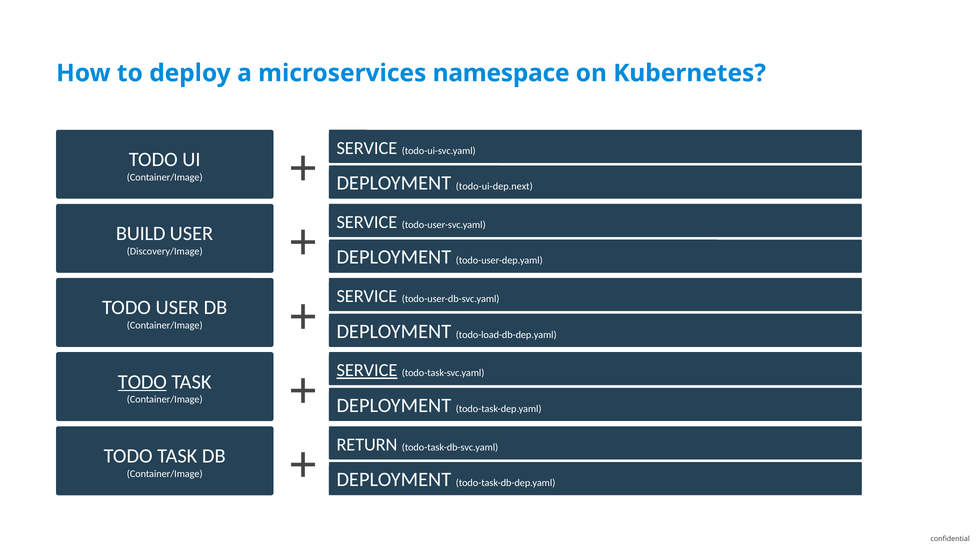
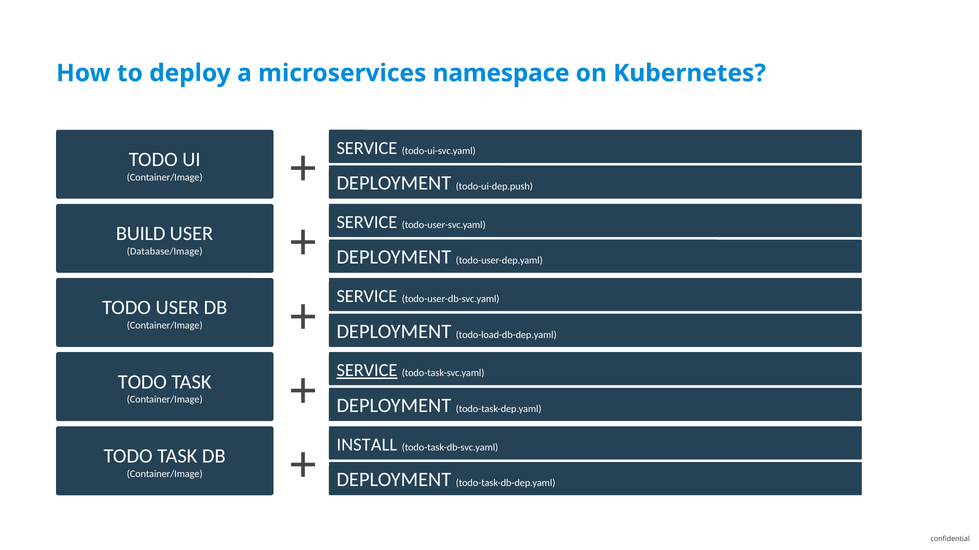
todo-ui-dep.next: todo-ui-dep.next -> todo-ui-dep.push (494, 187)
Discovery/Image: Discovery/Image -> Database/Image (165, 252)
TODO underline: present -> none (142, 382)
RETURN: RETURN -> INSTALL (367, 445)
